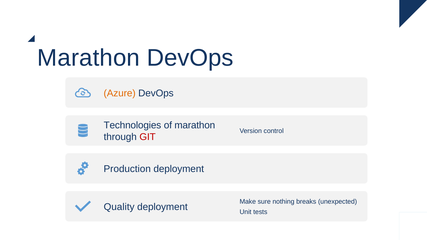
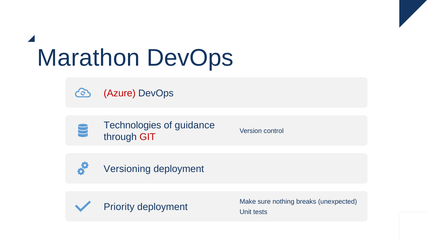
Azure colour: orange -> red (120, 93)
of marathon: marathon -> guidance (195, 125)
Production: Production -> Versioning (127, 169)
Quality: Quality -> Priority (119, 207)
